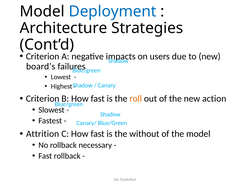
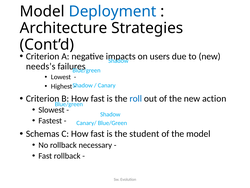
board’s: board’s -> needs’s (41, 66)
roll colour: orange -> blue (136, 98)
Attrition: Attrition -> Schemas (43, 133)
without: without -> student (144, 133)
